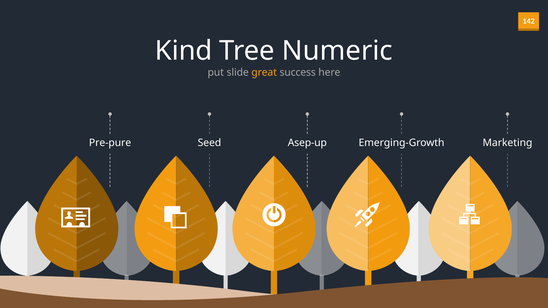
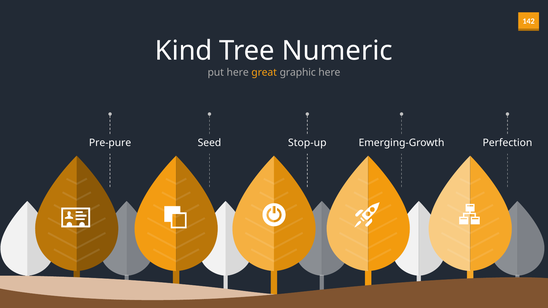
put slide: slide -> here (238, 73)
success: success -> graphic (298, 73)
Asep-up: Asep-up -> Stop-up (307, 143)
Marketing: Marketing -> Perfection (507, 143)
